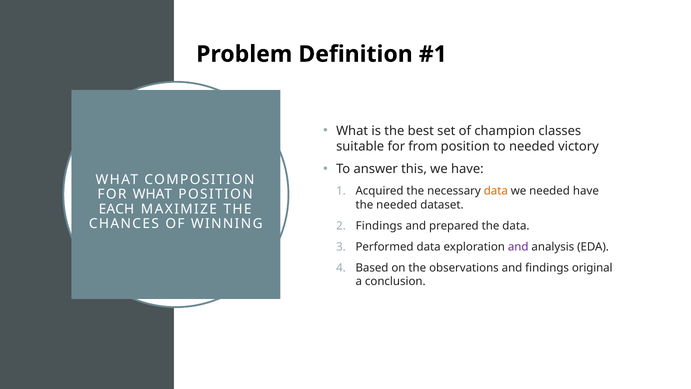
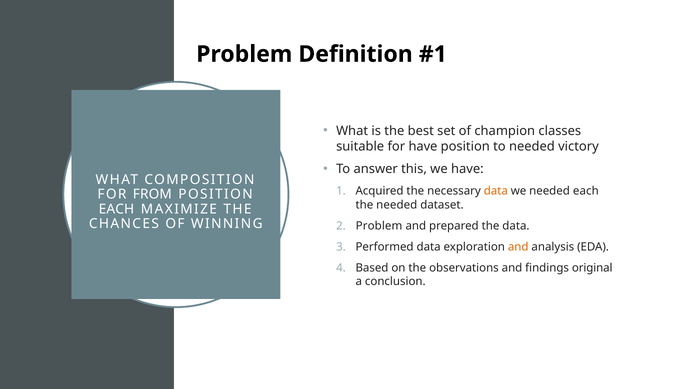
for from: from -> have (423, 146)
needed have: have -> each (586, 191)
FOR WHAT: WHAT -> FROM (152, 194)
Findings: Findings -> Problem (379, 226)
and colour: purple -> orange (518, 247)
